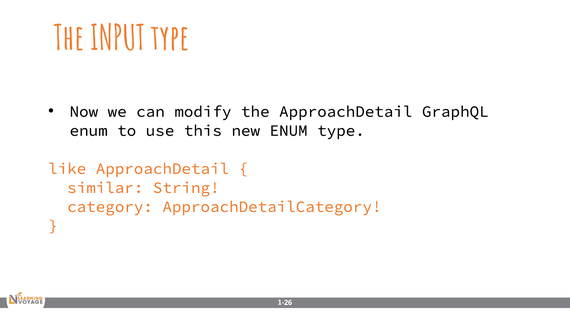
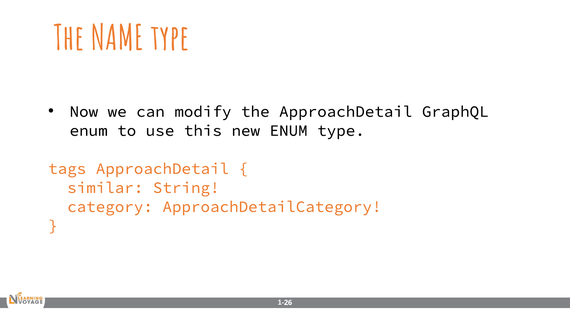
INPUT: INPUT -> NAME (117, 39)
like: like -> tags (67, 168)
